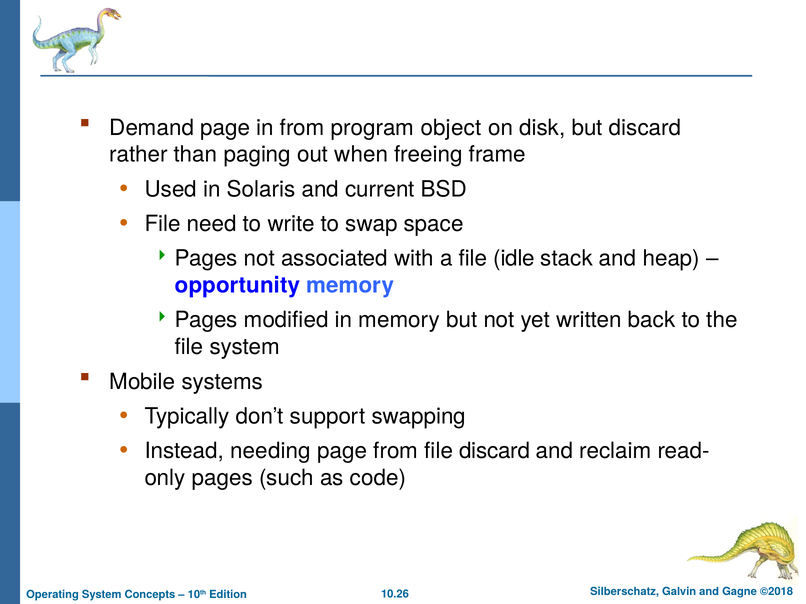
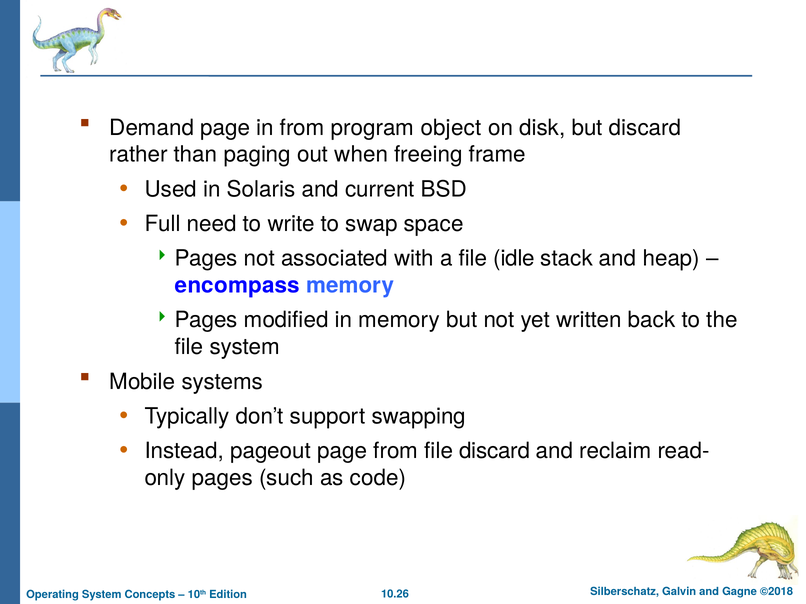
File: File -> Full (163, 224)
opportunity: opportunity -> encompass (237, 286)
needing: needing -> pageout (271, 451)
